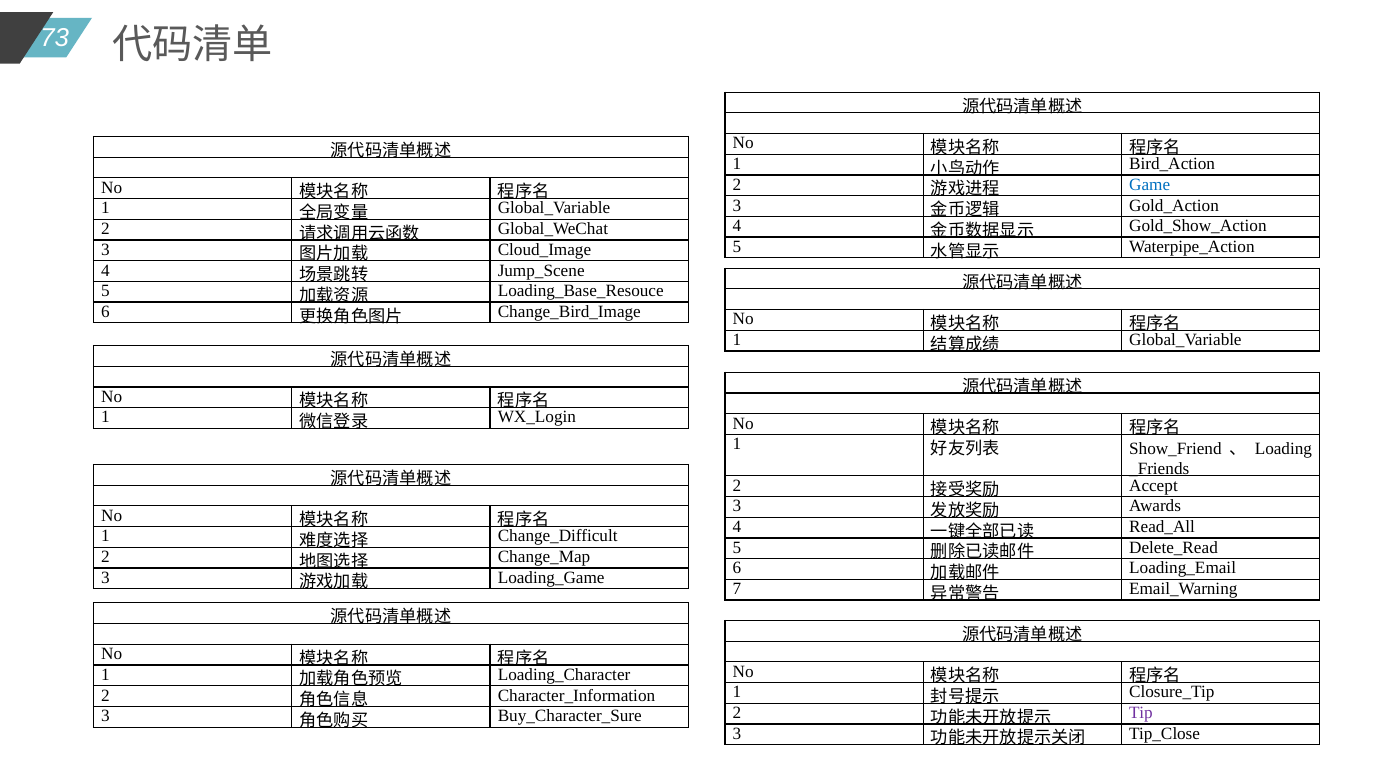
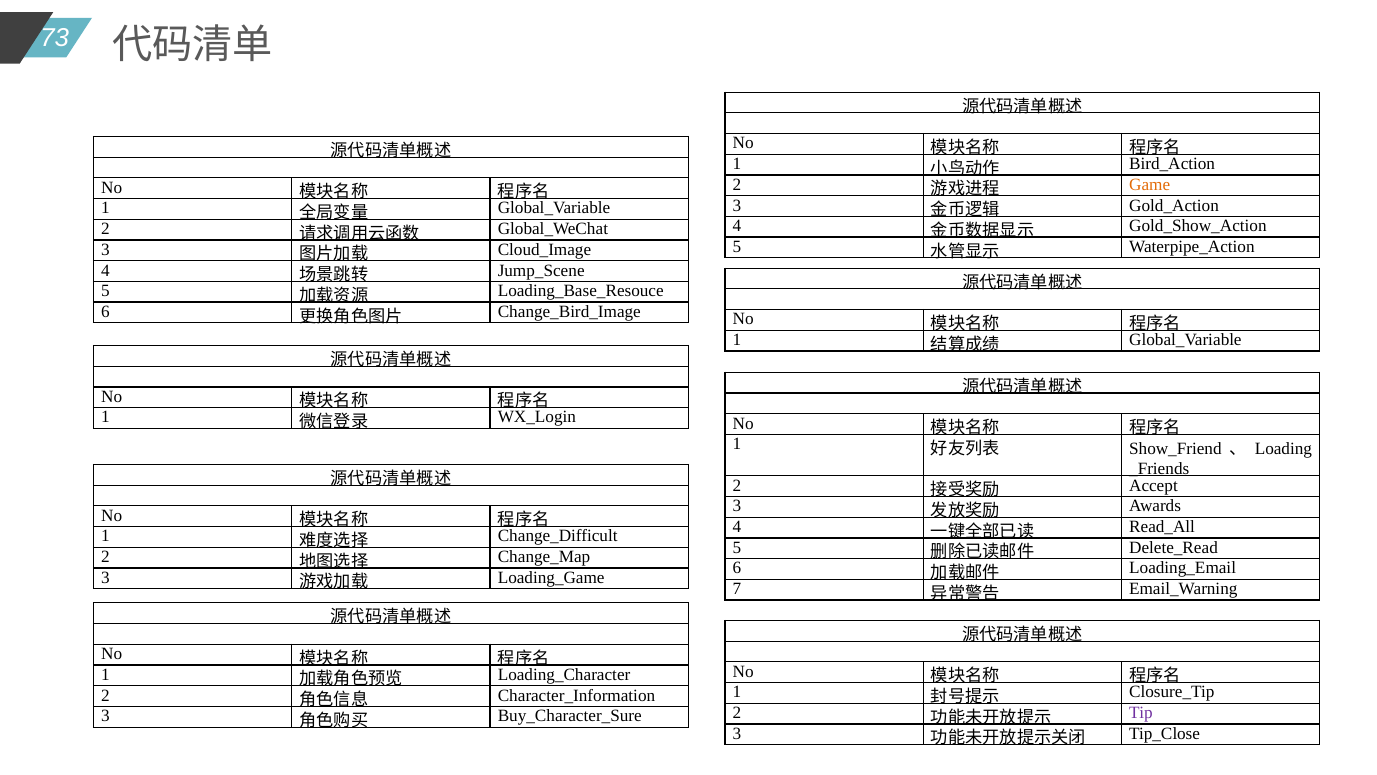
Game colour: blue -> orange (1150, 185)
